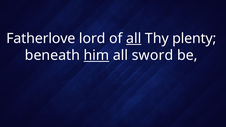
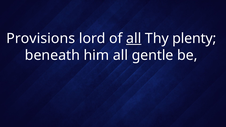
Fatherlove: Fatherlove -> Provisions (41, 38)
him underline: present -> none (96, 55)
sword: sword -> gentle (153, 55)
